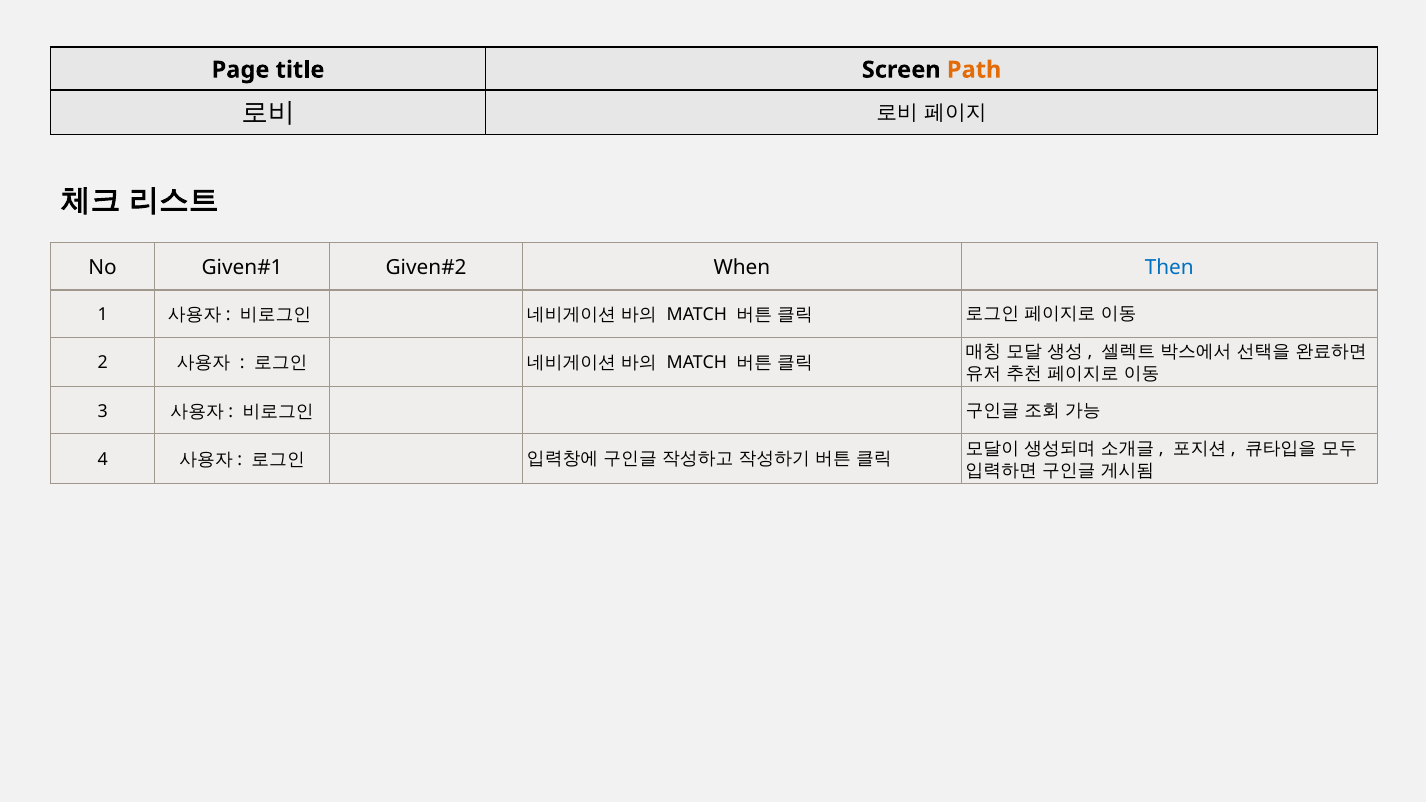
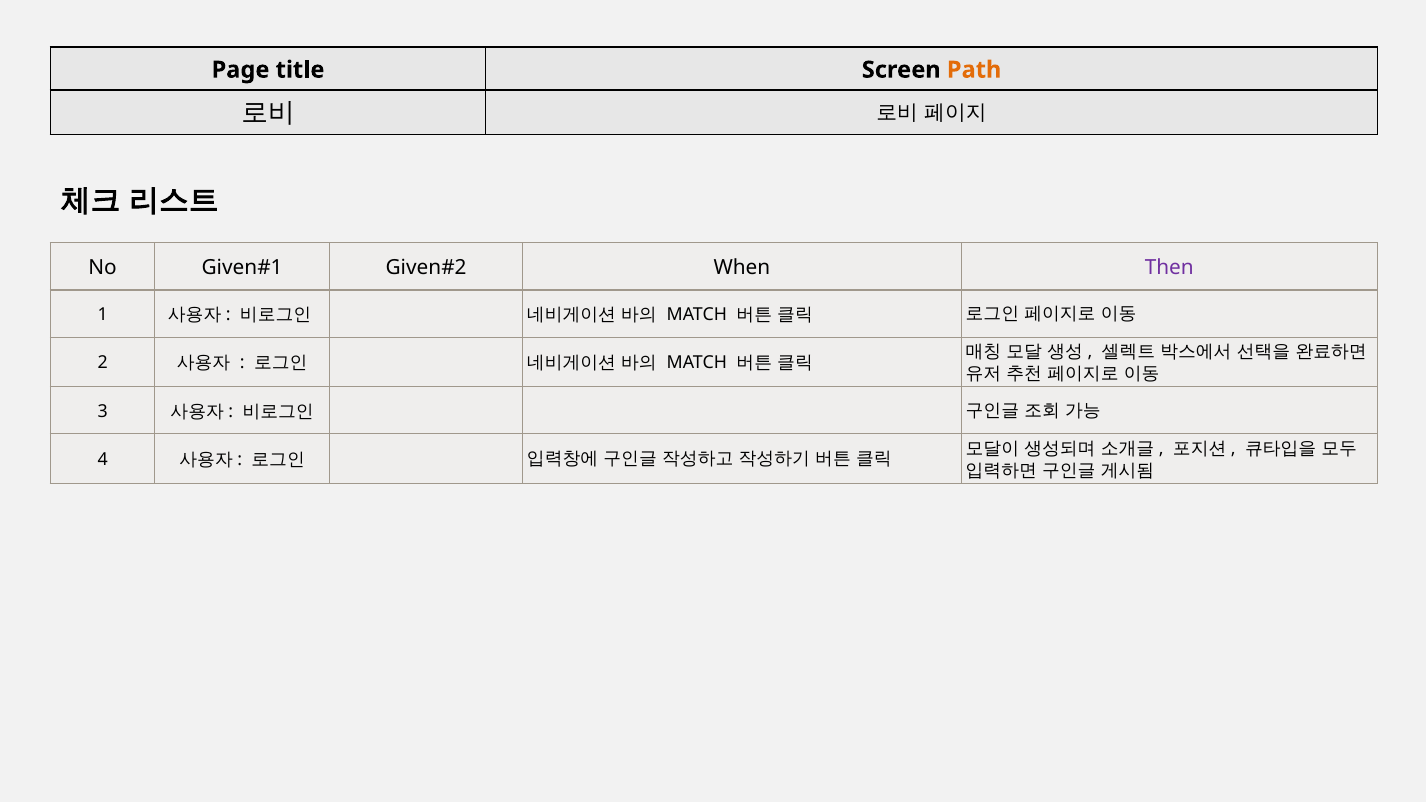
Then colour: blue -> purple (1169, 268)
